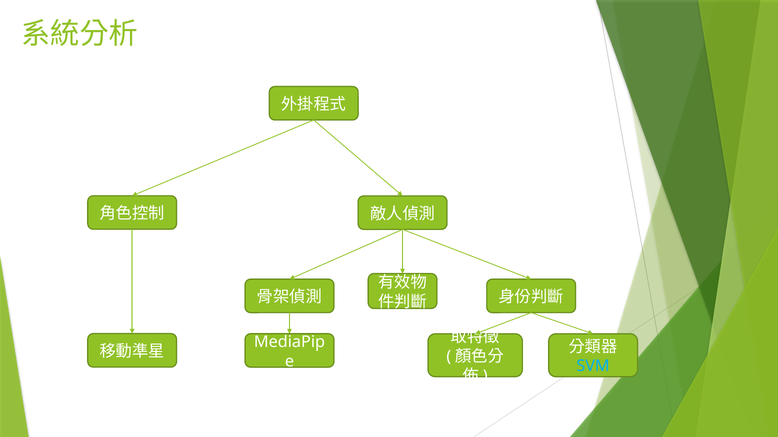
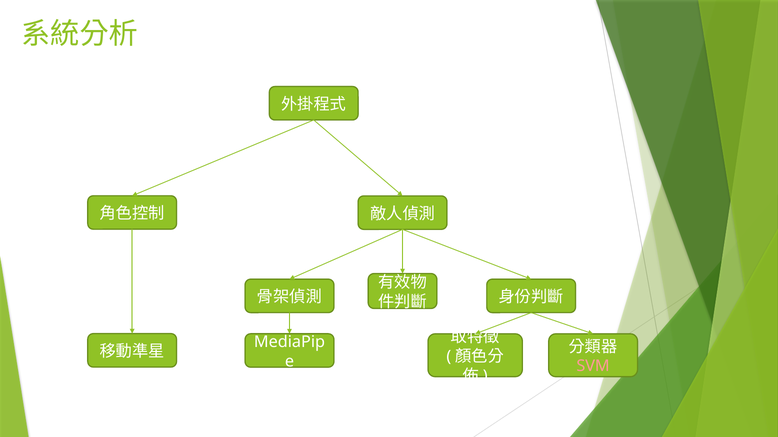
SVM colour: light blue -> pink (593, 367)
